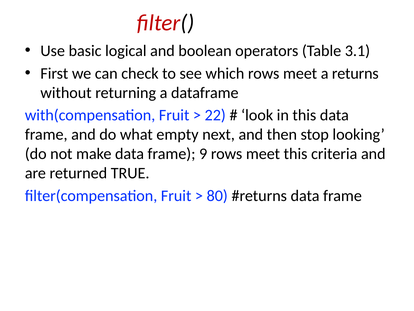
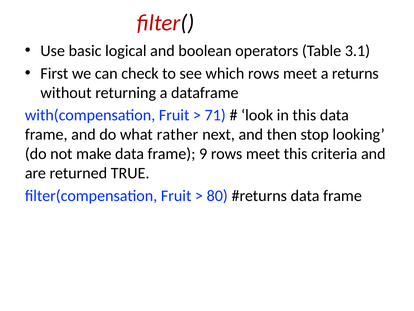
22: 22 -> 71 (215, 115)
empty: empty -> rather (177, 134)
